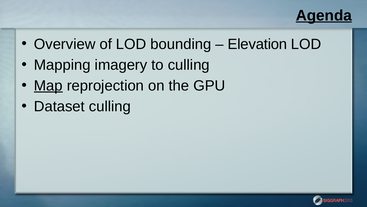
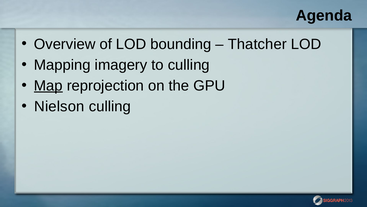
Agenda underline: present -> none (324, 15)
Elevation: Elevation -> Thatcher (257, 44)
Dataset: Dataset -> Nielson (59, 106)
